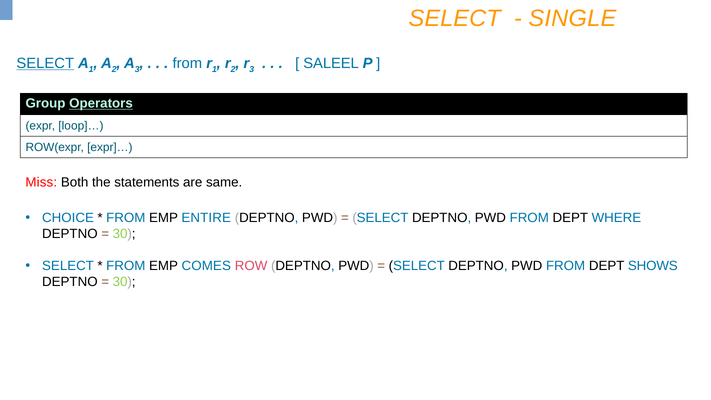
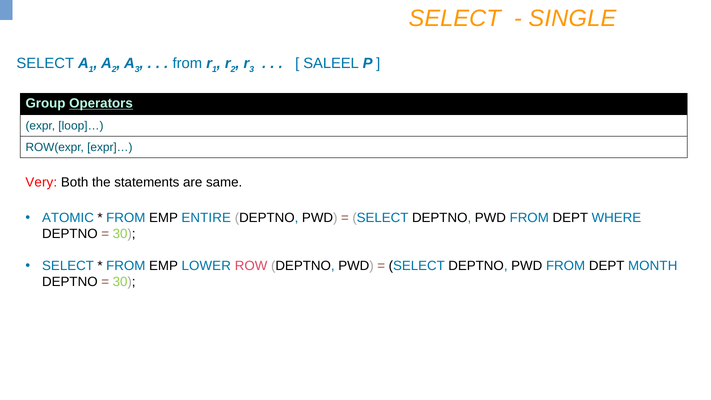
SELECT underline: present -> none (45, 63)
Miss: Miss -> Very (41, 182)
CHOICE: CHOICE -> ATOMIC (68, 218)
COMES: COMES -> LOWER (206, 266)
SHOWS: SHOWS -> MONTH (653, 266)
